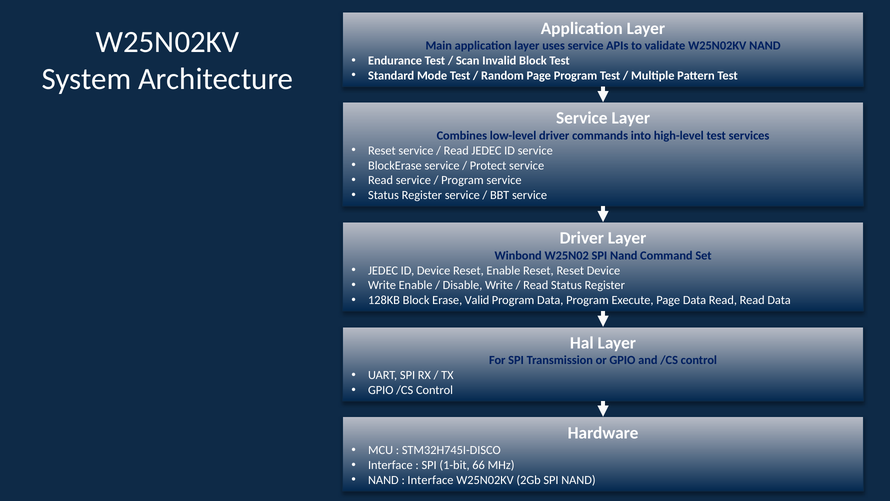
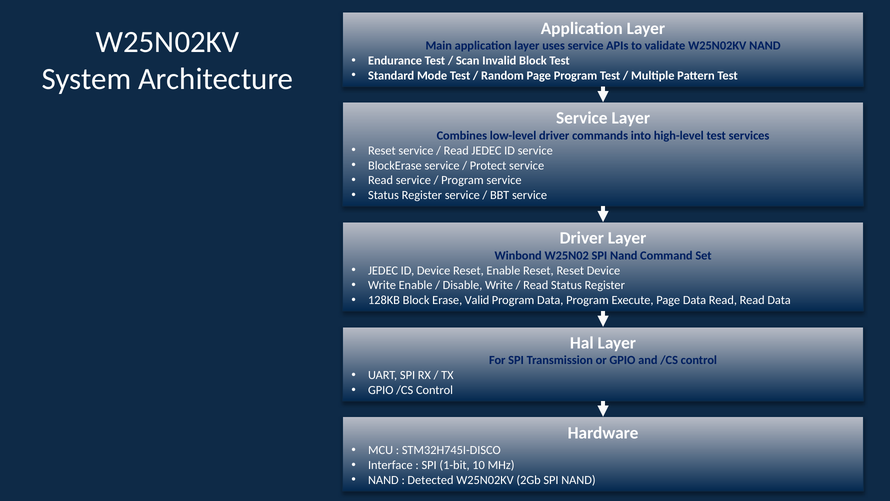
66: 66 -> 10 (479, 465)
Interface: Interface -> Detected (431, 480)
